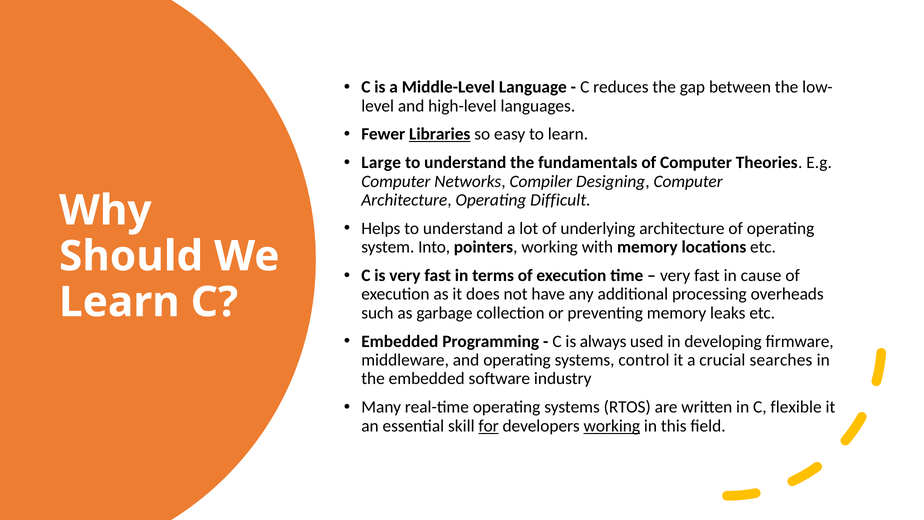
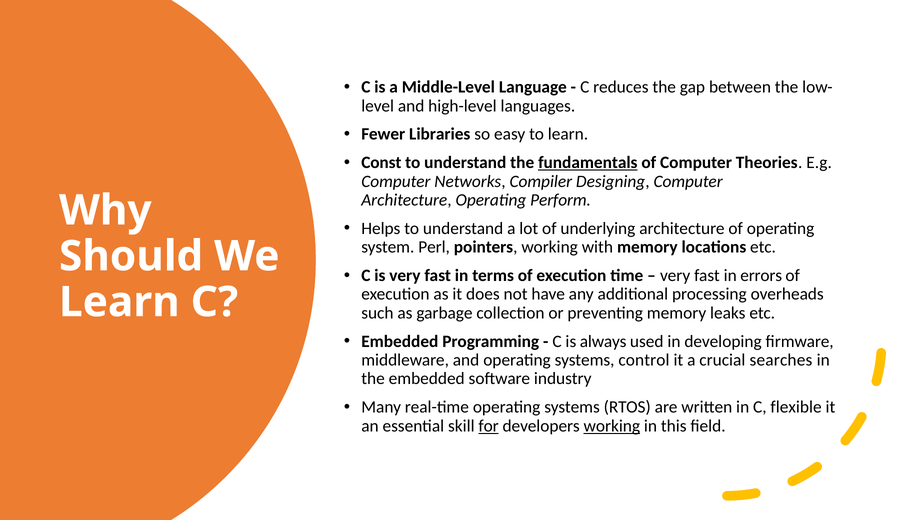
Libraries underline: present -> none (440, 134)
Large: Large -> Const (381, 163)
fundamentals underline: none -> present (588, 163)
Difficult: Difficult -> Perform (561, 200)
Into: Into -> Perl (434, 247)
cause: cause -> errors (761, 275)
